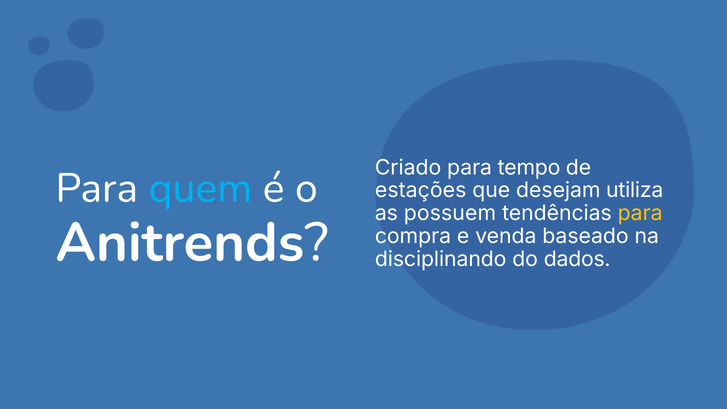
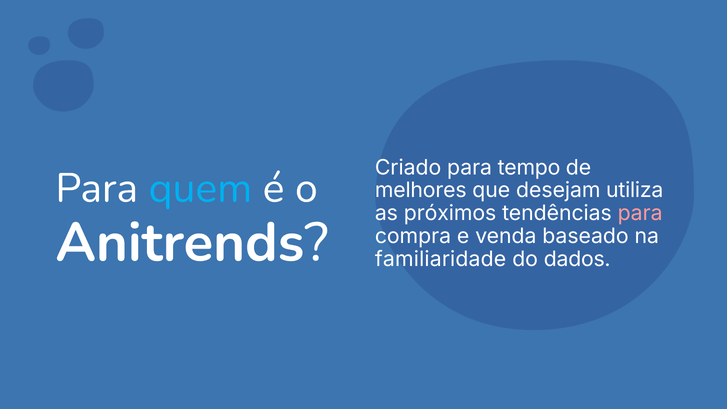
estações: estações -> melhores (421, 190)
possuem: possuem -> próximos (450, 213)
para colour: yellow -> pink (640, 213)
disciplinando: disciplinando -> familiaridade (441, 259)
